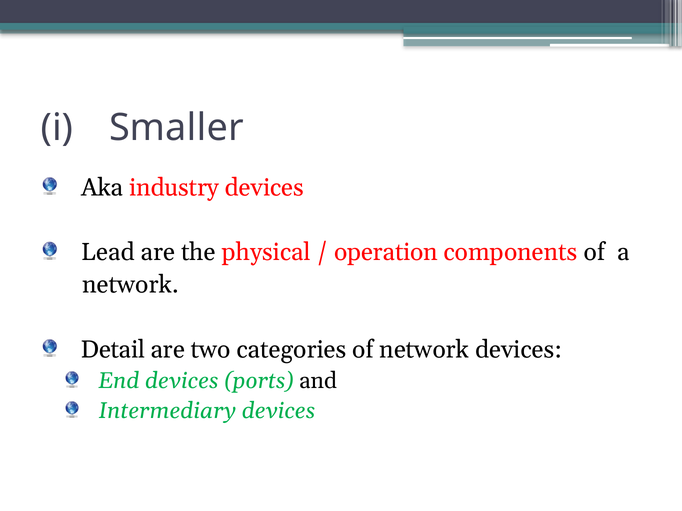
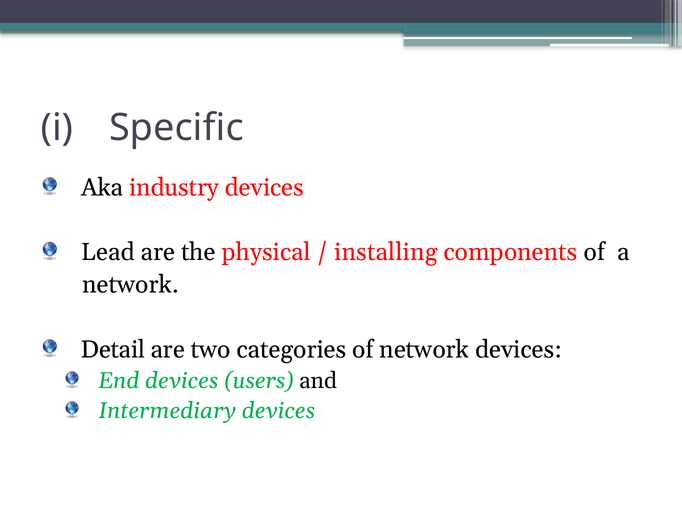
Smaller: Smaller -> Specific (176, 128)
operation: operation -> installing (386, 253)
ports: ports -> users (259, 381)
